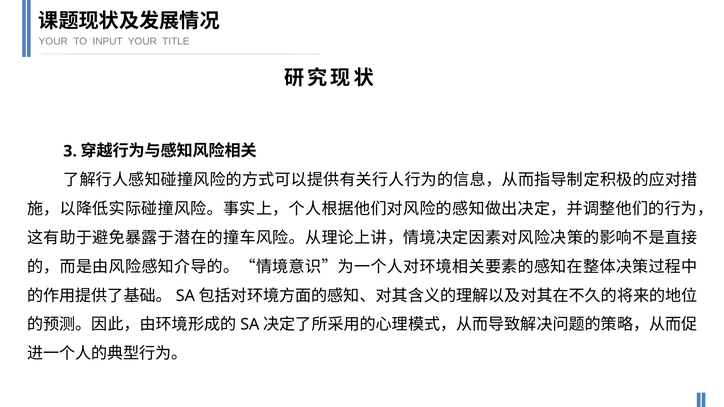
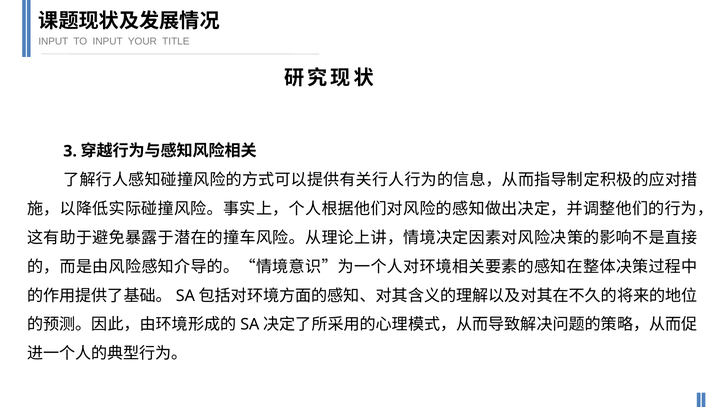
YOUR: YOUR -> INPUT (53, 42)
